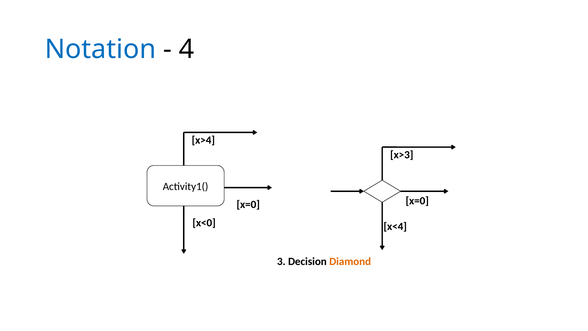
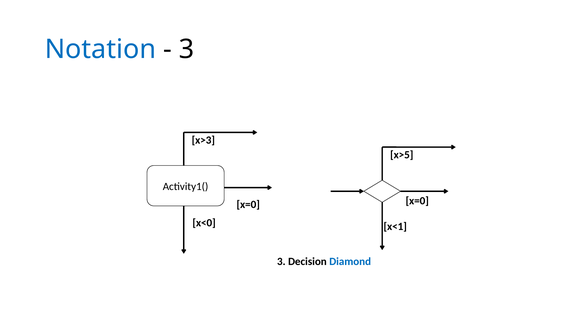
4: 4 -> 3 (186, 49)
x>4: x>4 -> x>3 (203, 140)
x>3: x>3 -> x>5 (402, 155)
x<4: x<4 -> x<1 (395, 226)
Diamond colour: orange -> blue (350, 261)
